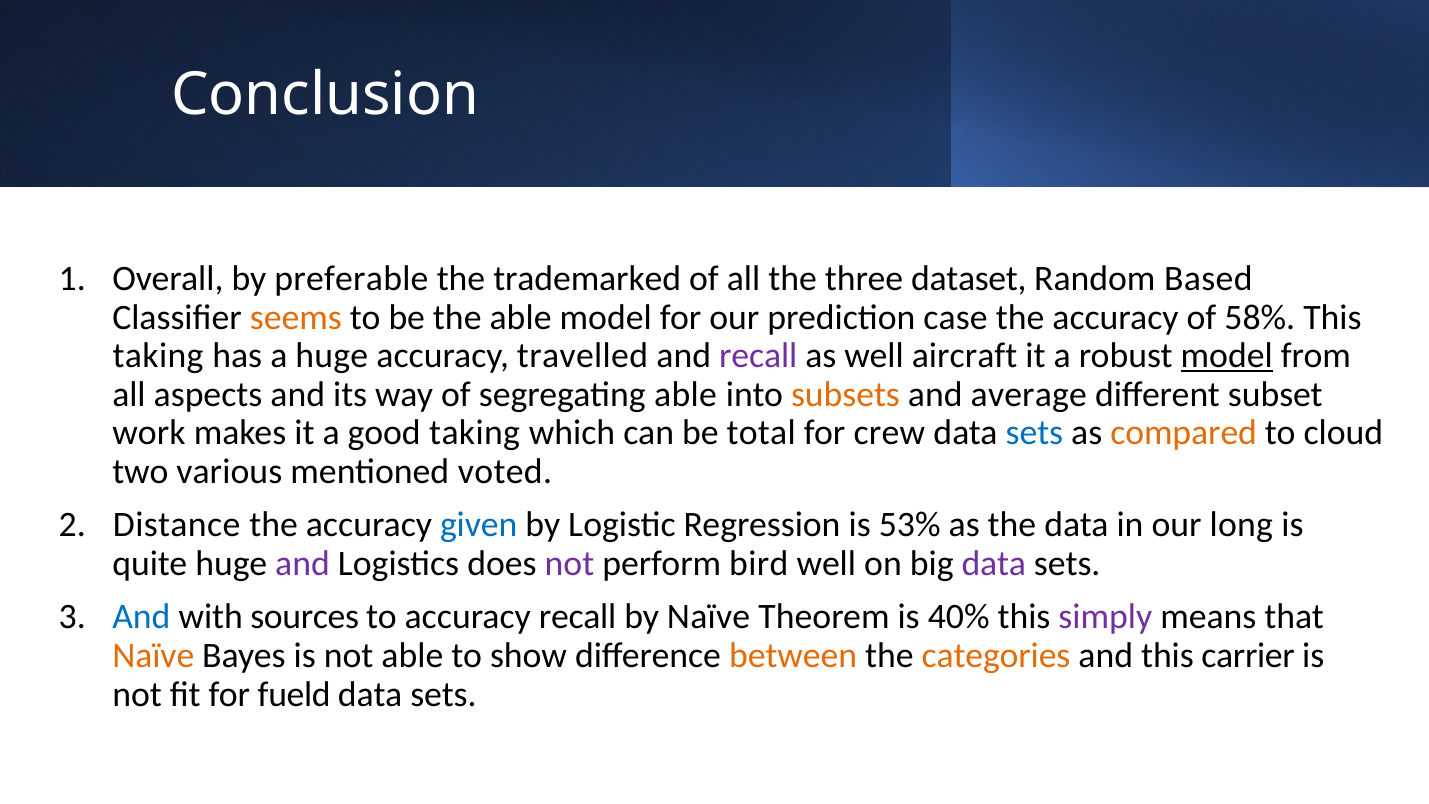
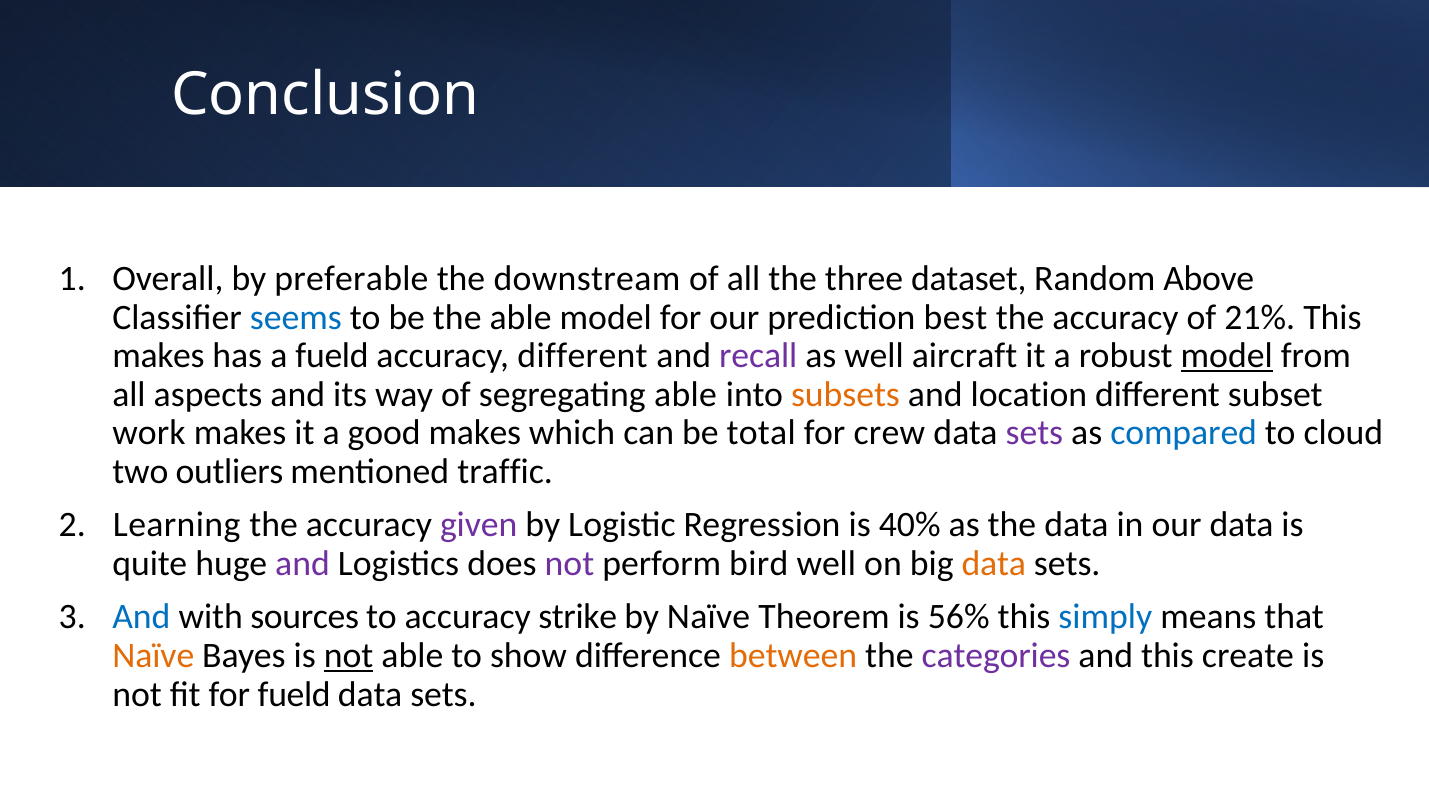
trademarked: trademarked -> downstream (587, 279)
Based: Based -> Above (1209, 279)
seems colour: orange -> blue (296, 317)
case: case -> best (955, 317)
58%: 58% -> 21% (1260, 317)
taking: taking -> makes (158, 356)
a huge: huge -> fueld (332, 356)
accuracy travelled: travelled -> different (583, 356)
average: average -> location (1029, 394)
good taking: taking -> makes (475, 433)
sets colour: blue -> purple (1034, 433)
compared colour: orange -> blue (1184, 433)
various: various -> outliers (230, 472)
voted: voted -> traffic (505, 472)
Distance: Distance -> Learning (177, 525)
given colour: blue -> purple (479, 525)
53%: 53% -> 40% (910, 525)
our long: long -> data (1242, 525)
data colour: purple -> orange (994, 564)
accuracy recall: recall -> strike (578, 617)
40%: 40% -> 56% (959, 617)
simply colour: purple -> blue (1105, 617)
not underline: none -> present (349, 656)
categories colour: orange -> purple (996, 656)
carrier: carrier -> create (1248, 656)
